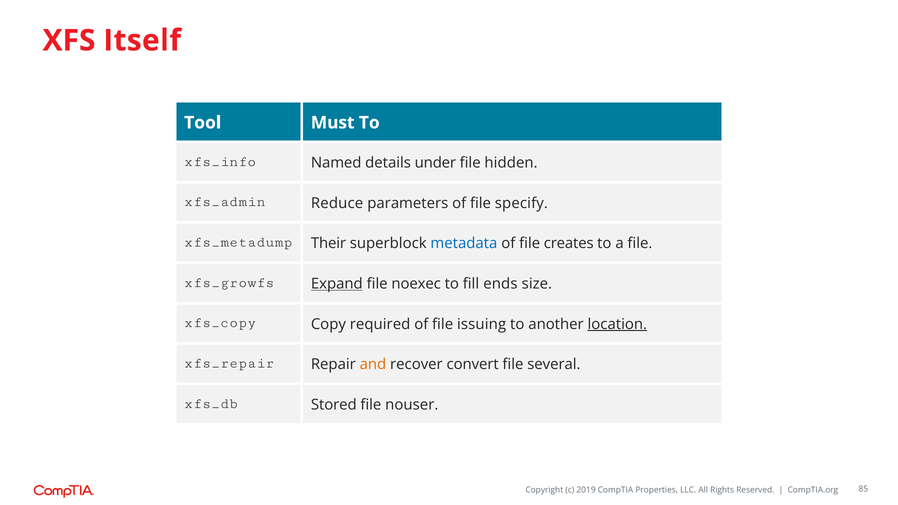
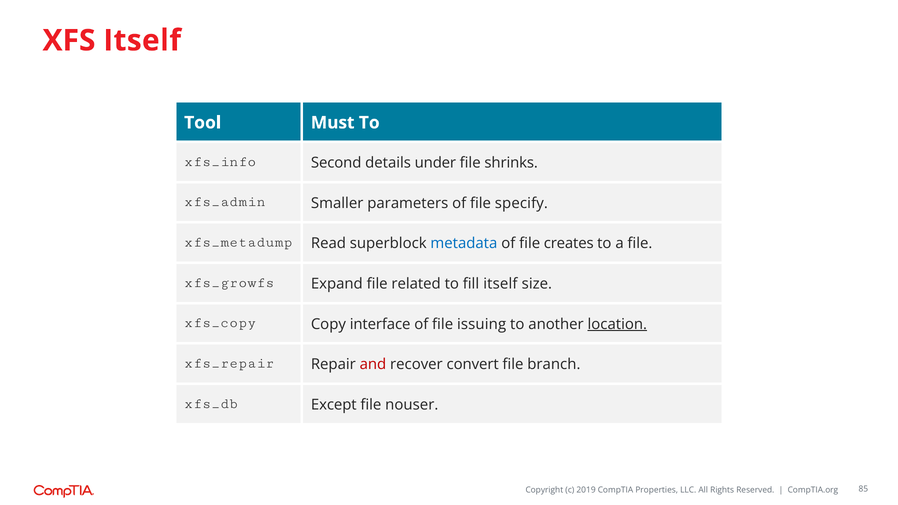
Named: Named -> Second (336, 163)
hidden: hidden -> shrinks (511, 163)
Reduce: Reduce -> Smaller (337, 203)
Their: Their -> Read (328, 244)
Expand underline: present -> none (337, 284)
noexec: noexec -> related (416, 284)
fill ends: ends -> itself (500, 284)
required: required -> interface (380, 324)
and colour: orange -> red (373, 365)
several: several -> branch (554, 365)
Stored: Stored -> Except (334, 405)
